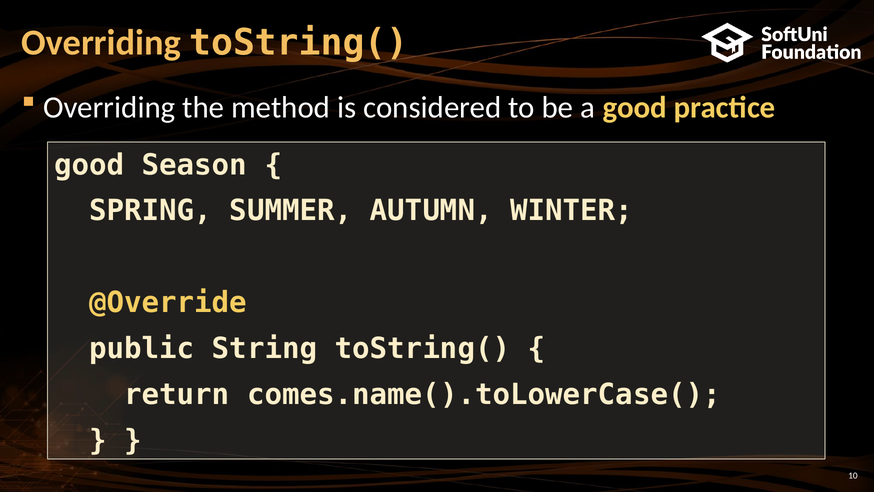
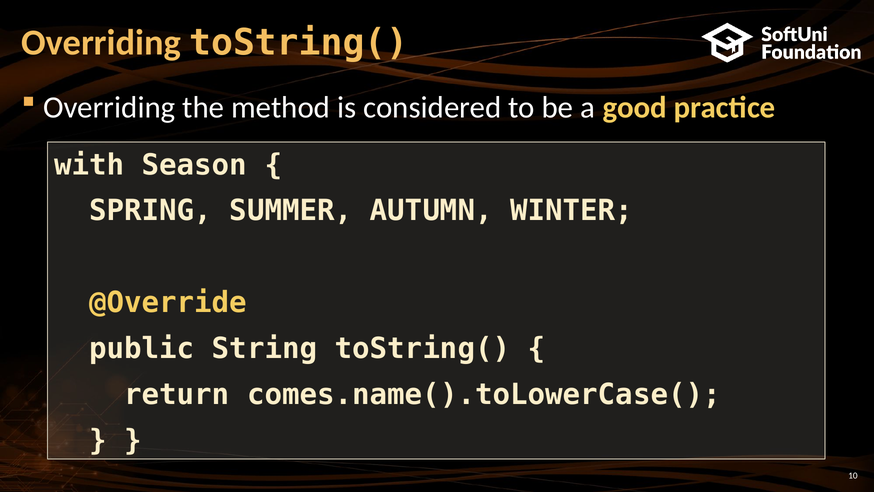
good: good -> with (89, 165)
